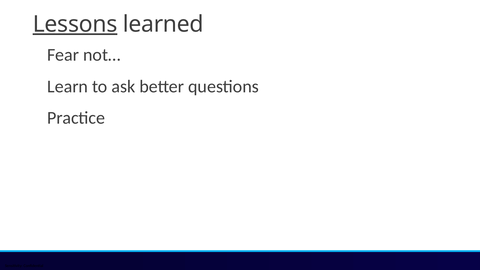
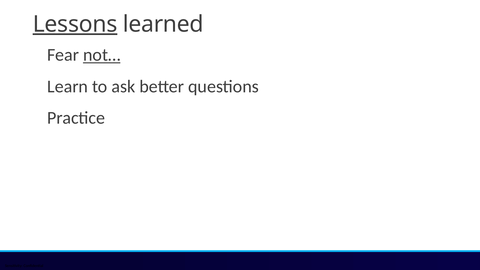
not… underline: none -> present (102, 55)
